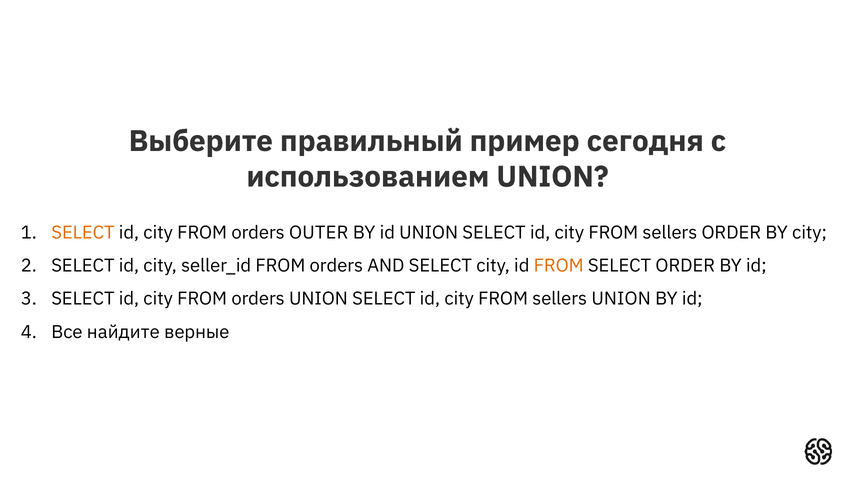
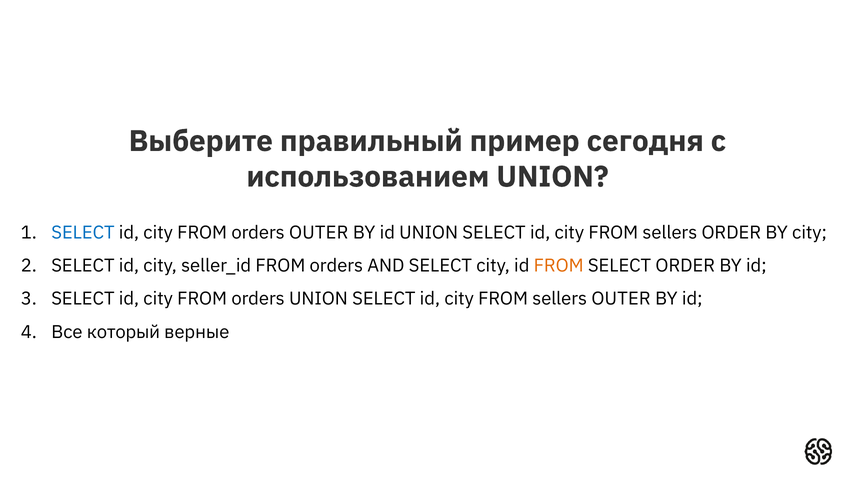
SELECT colour: orange -> blue (83, 233)
sellers UNION: UNION -> OUTER (621, 299)
найдите: найдите -> который (123, 332)
